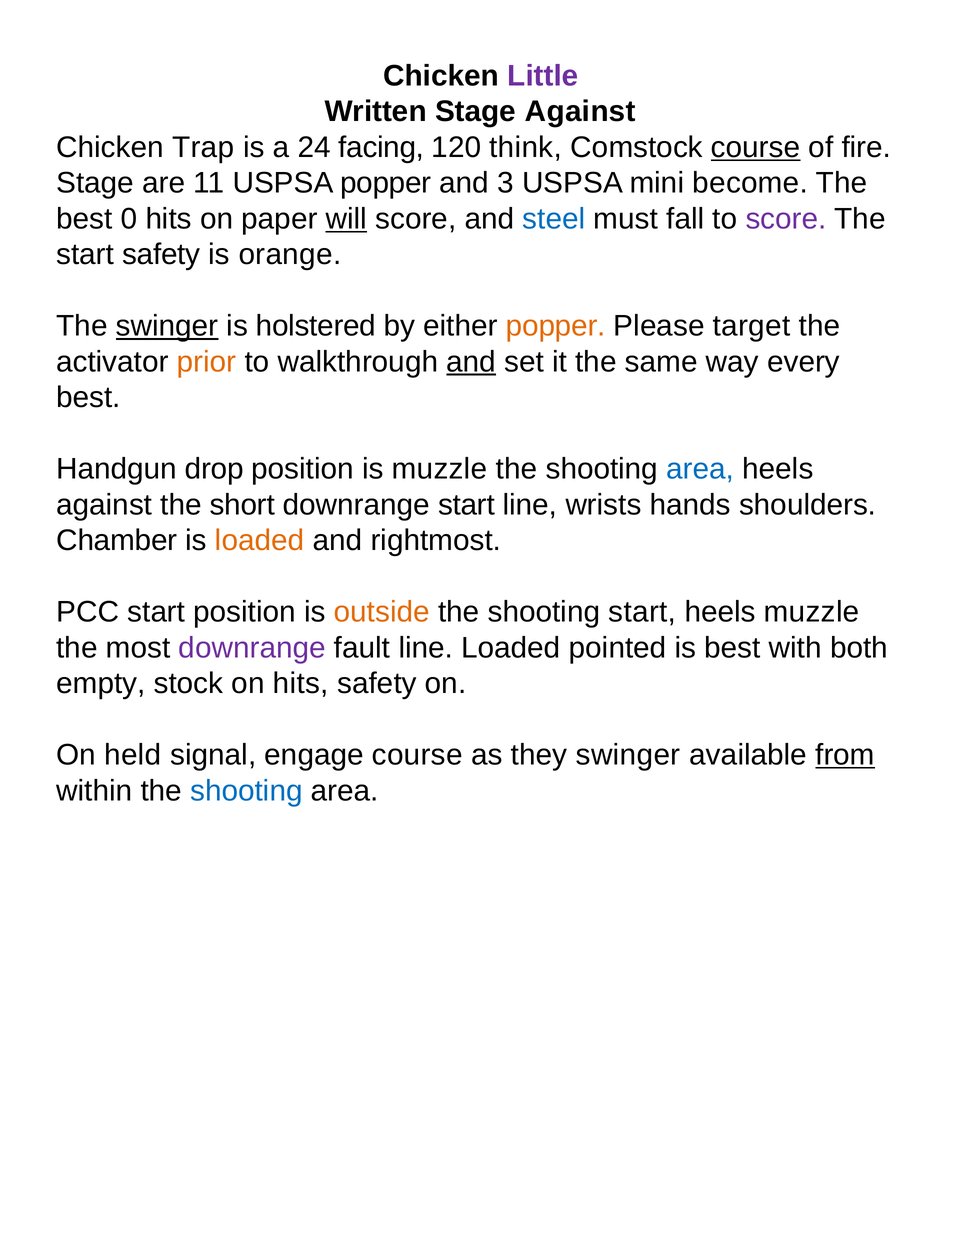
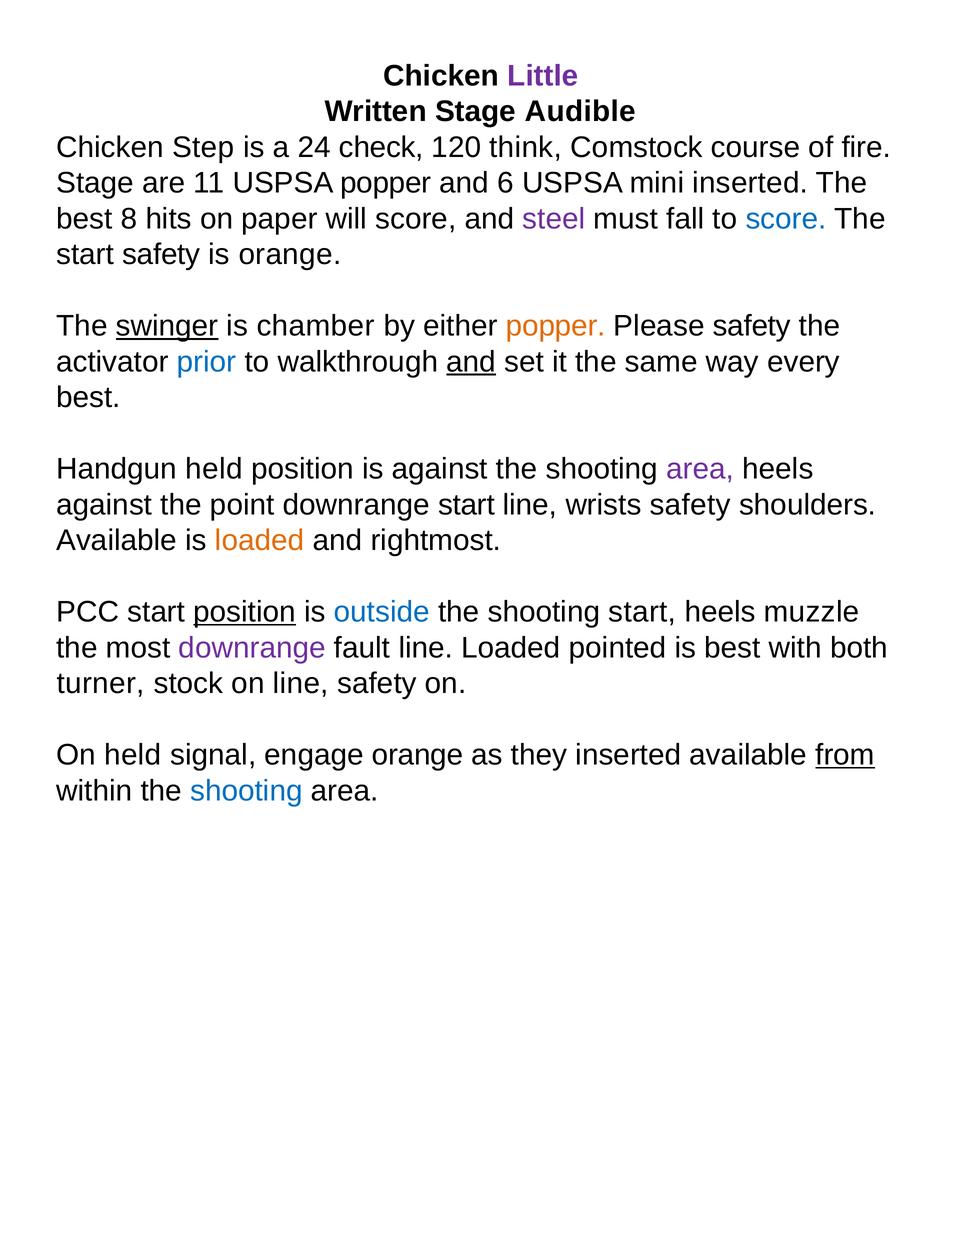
Stage Against: Against -> Audible (580, 112)
Trap: Trap -> Step (203, 147)
facing: facing -> check (381, 147)
course underline: present -> none (756, 147)
3: 3 -> 6 (506, 183)
mini become: become -> inserted (750, 183)
0: 0 -> 8 (129, 219)
will underline: present -> none (346, 219)
steel colour: blue -> purple (554, 219)
score colour: purple -> blue (786, 219)
holstered: holstered -> chamber (316, 326)
Please target: target -> safety (752, 326)
prior colour: orange -> blue (207, 362)
Handgun drop: drop -> held (214, 469)
is muzzle: muzzle -> against (440, 469)
area colour: blue -> purple (700, 469)
short: short -> point (242, 505)
wrists hands: hands -> safety (690, 505)
Chamber: Chamber -> Available (117, 540)
position underline: none -> present (245, 612)
outside colour: orange -> blue (382, 612)
empty: empty -> turner (101, 683)
on hits: hits -> line (301, 683)
engage course: course -> orange (418, 755)
they swinger: swinger -> inserted (628, 755)
